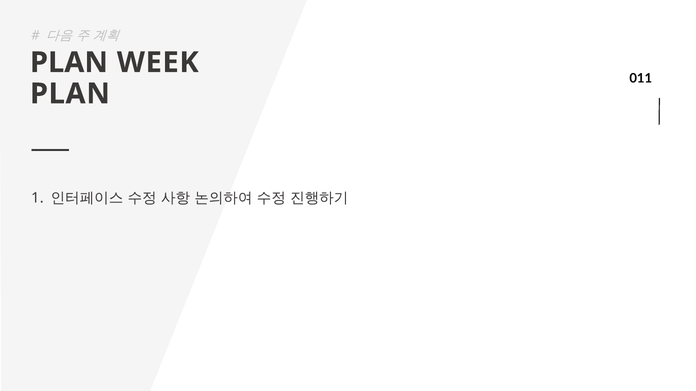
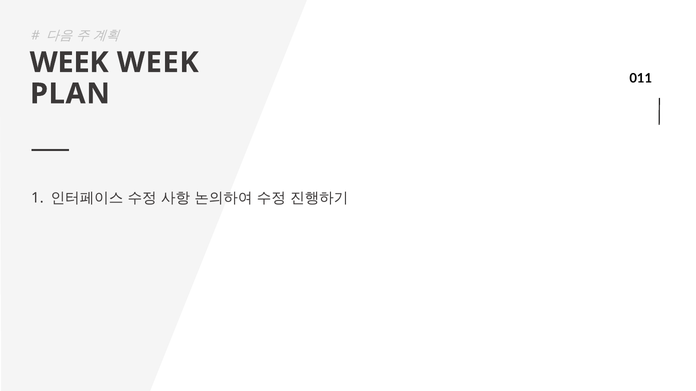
PLAN: PLAN -> WEEK (69, 63)
